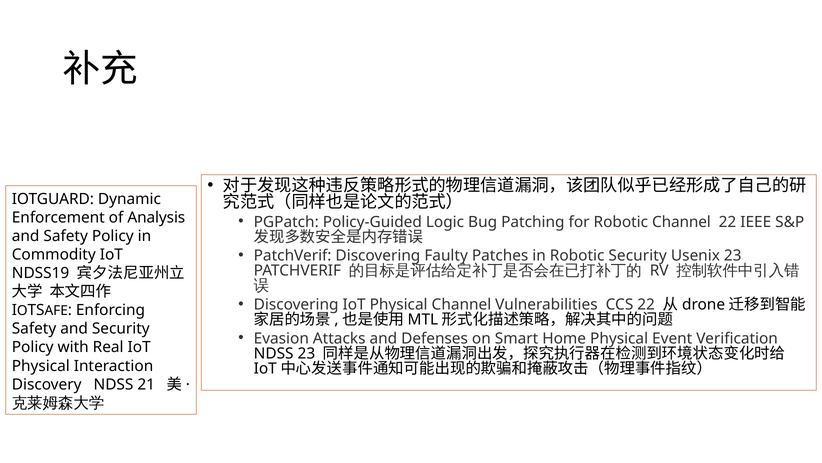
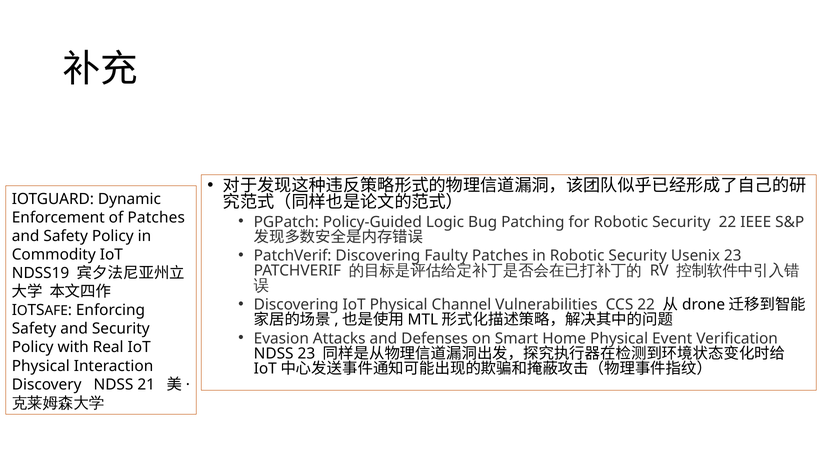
of Analysis: Analysis -> Patches (156, 217)
for Robotic Channel: Channel -> Security (681, 222)
